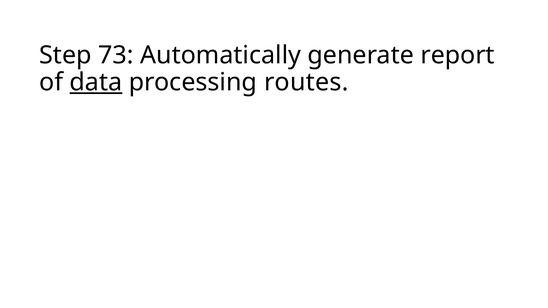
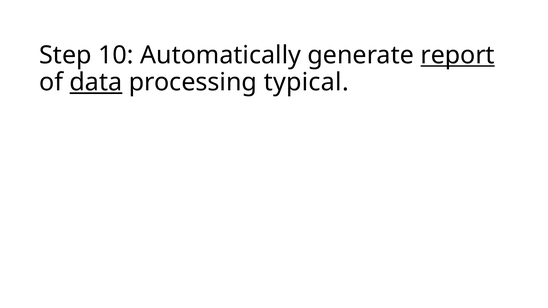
73: 73 -> 10 (116, 55)
report underline: none -> present (458, 55)
routes: routes -> typical (306, 82)
